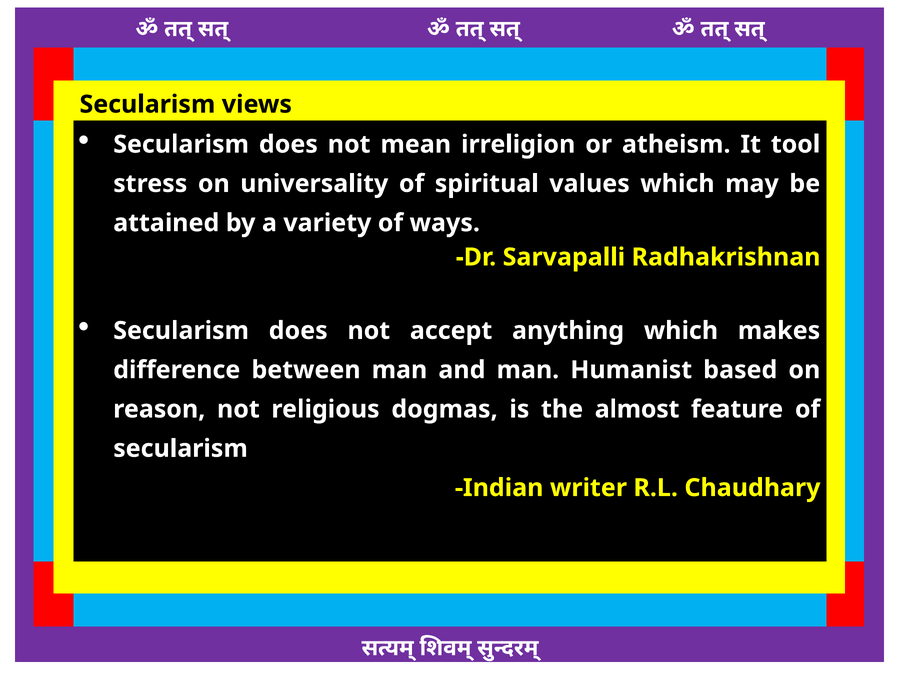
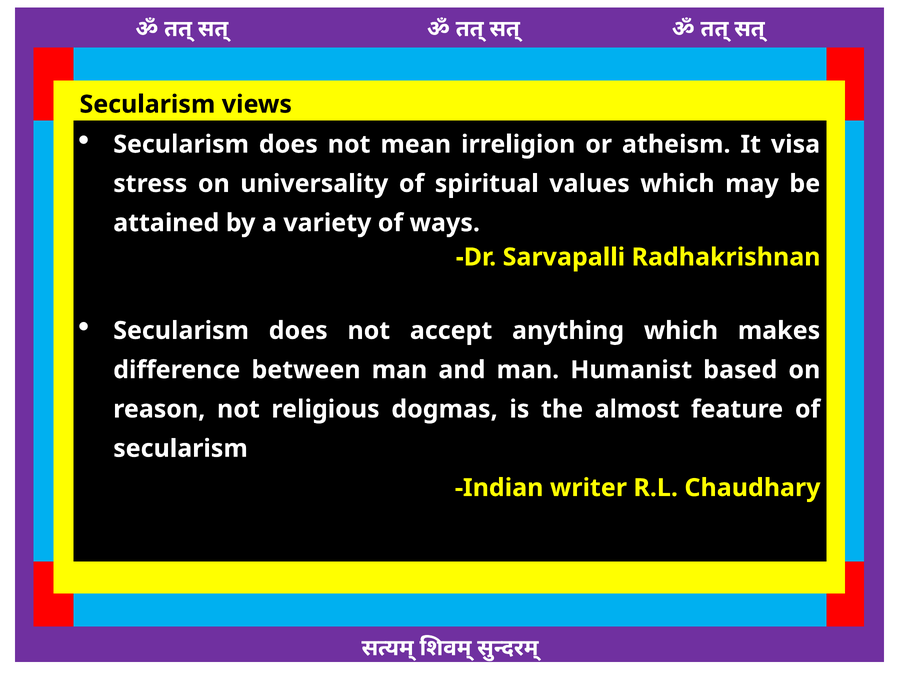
tool: tool -> visa (796, 144)
